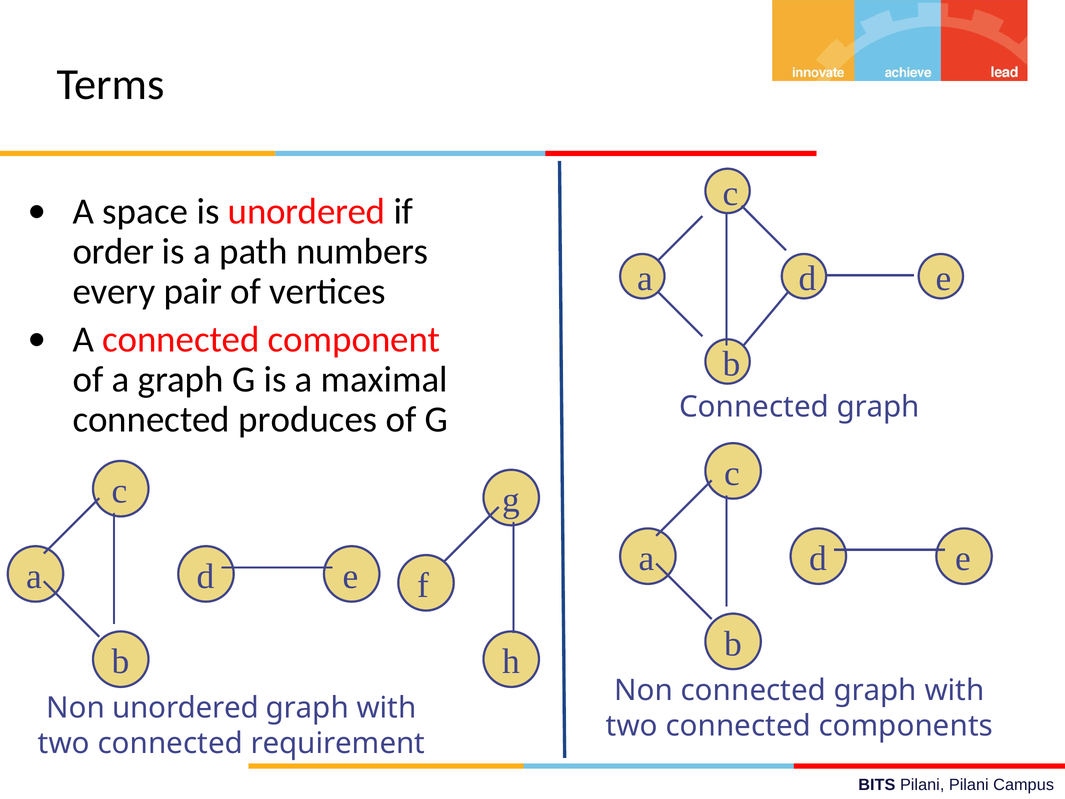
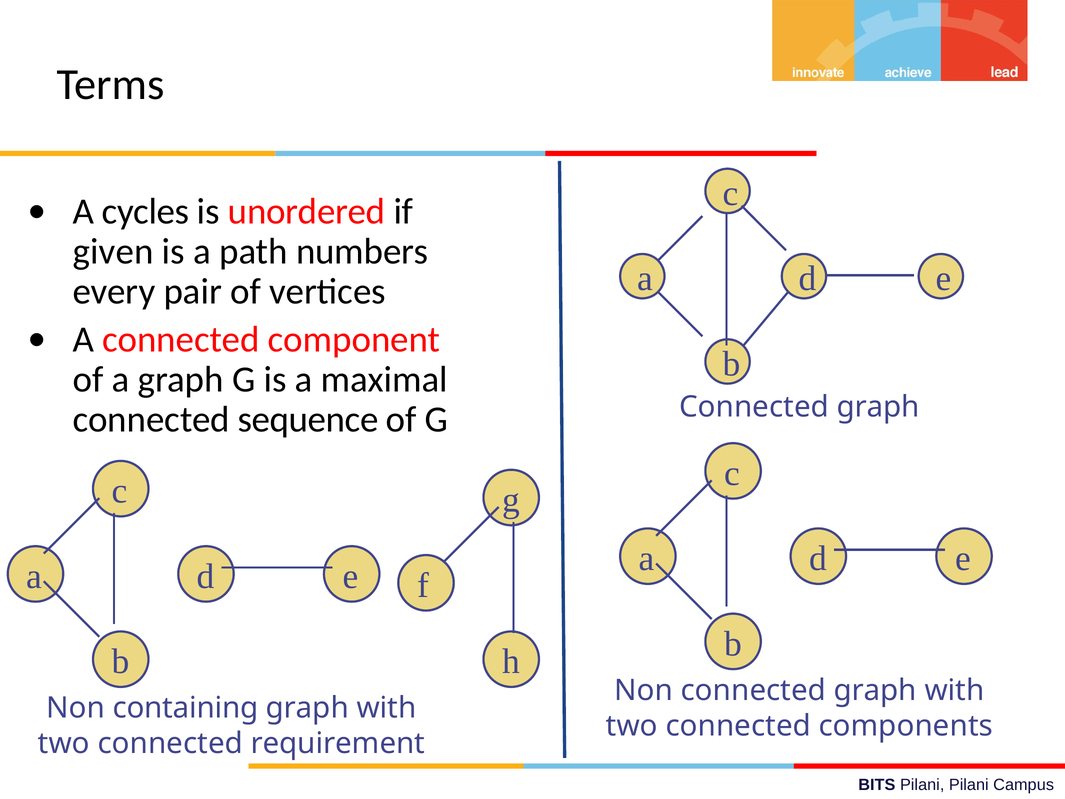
space: space -> cycles (146, 211)
order: order -> given (113, 251)
produces: produces -> sequence (308, 419)
Non unordered: unordered -> containing (186, 708)
